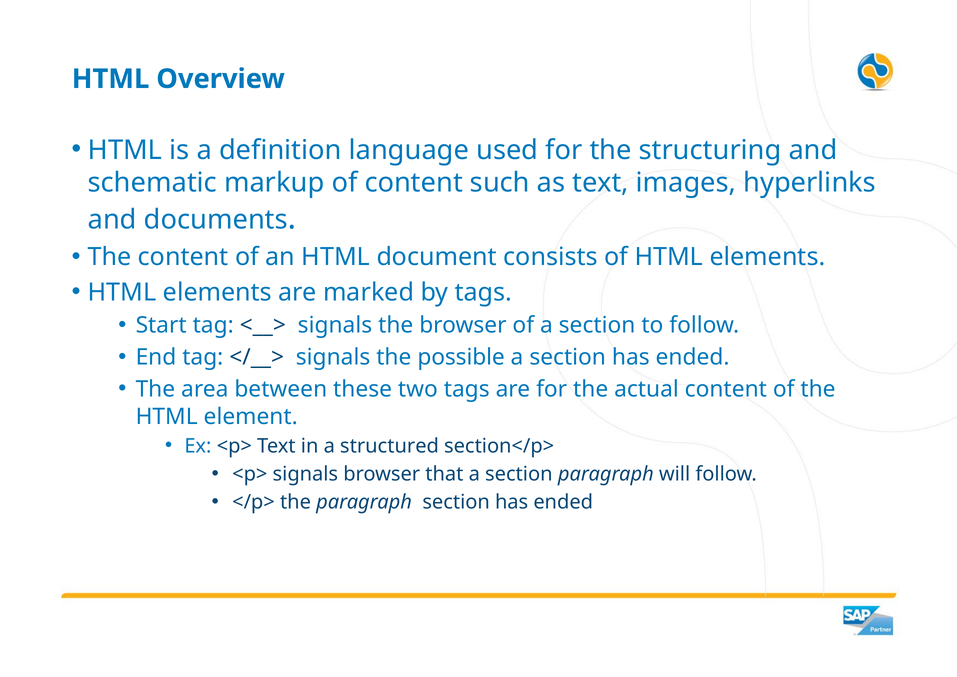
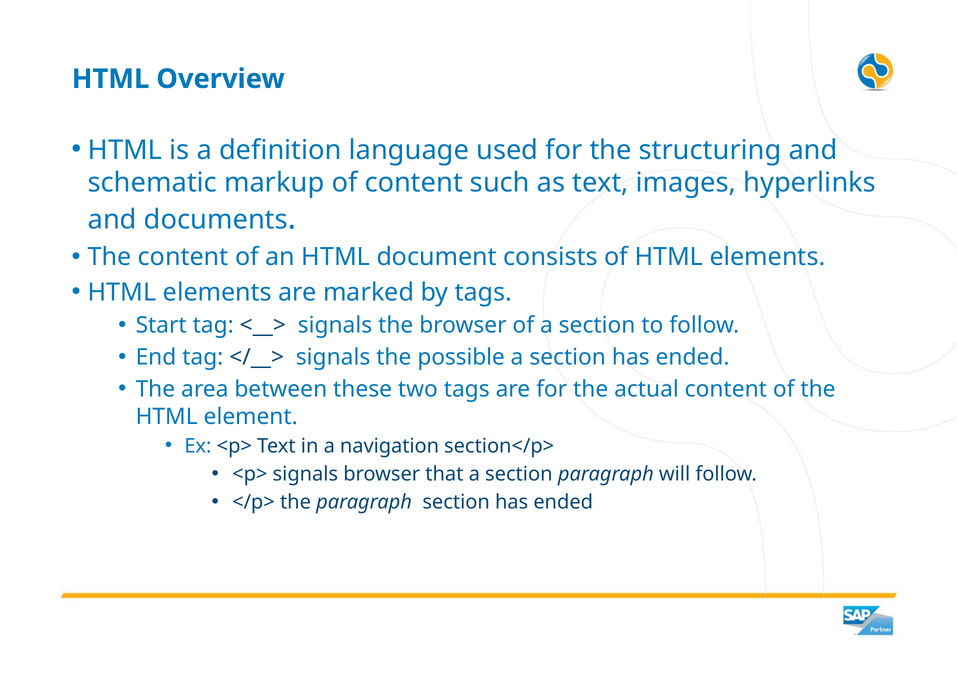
structured: structured -> navigation (390, 446)
